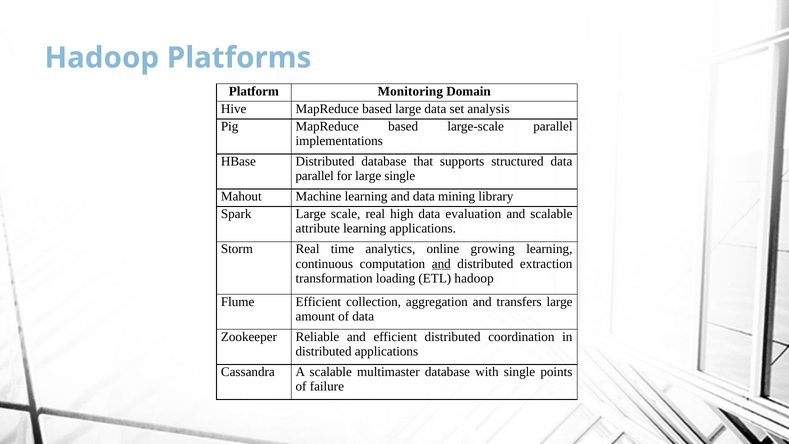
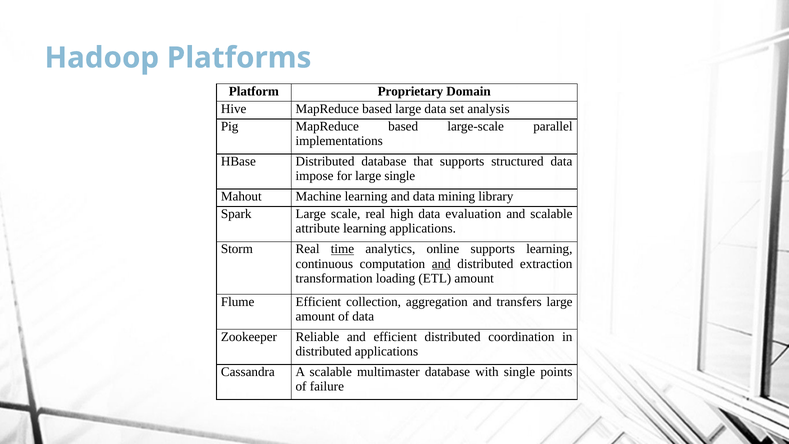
Monitoring: Monitoring -> Proprietary (410, 91)
parallel: parallel -> impose (315, 176)
time underline: none -> present (342, 249)
online growing: growing -> supports (493, 249)
ETL hadoop: hadoop -> amount (474, 278)
